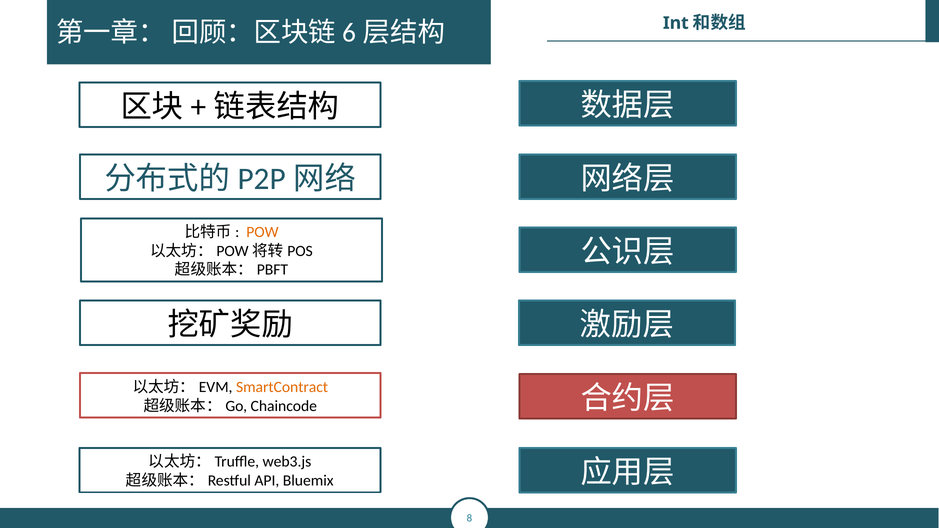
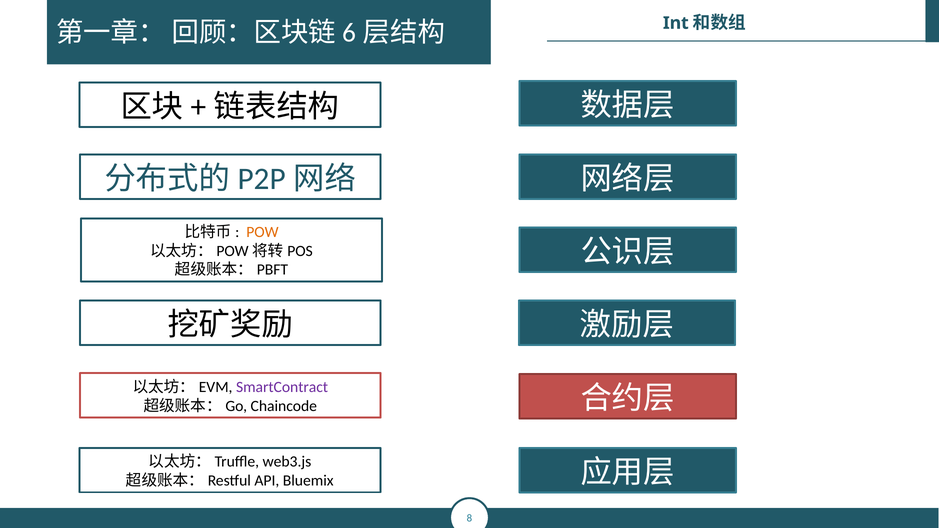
SmartContract colour: orange -> purple (282, 387)
